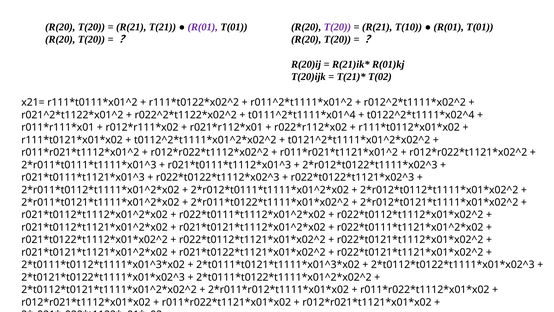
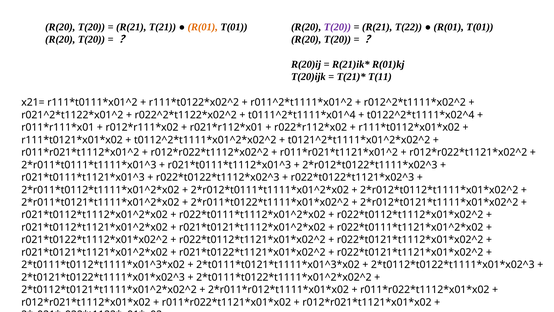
R(01 colour: purple -> orange (203, 27)
T(10: T(10 -> T(22 (408, 27)
T(02: T(02 -> T(11 (380, 77)
